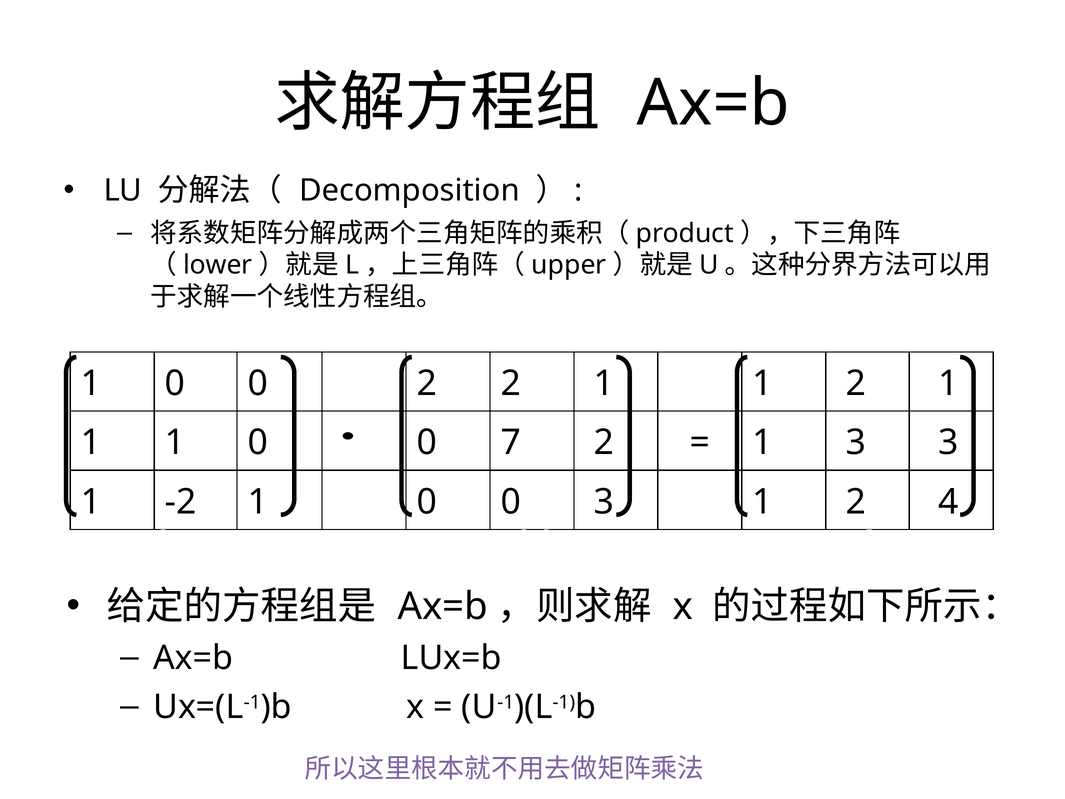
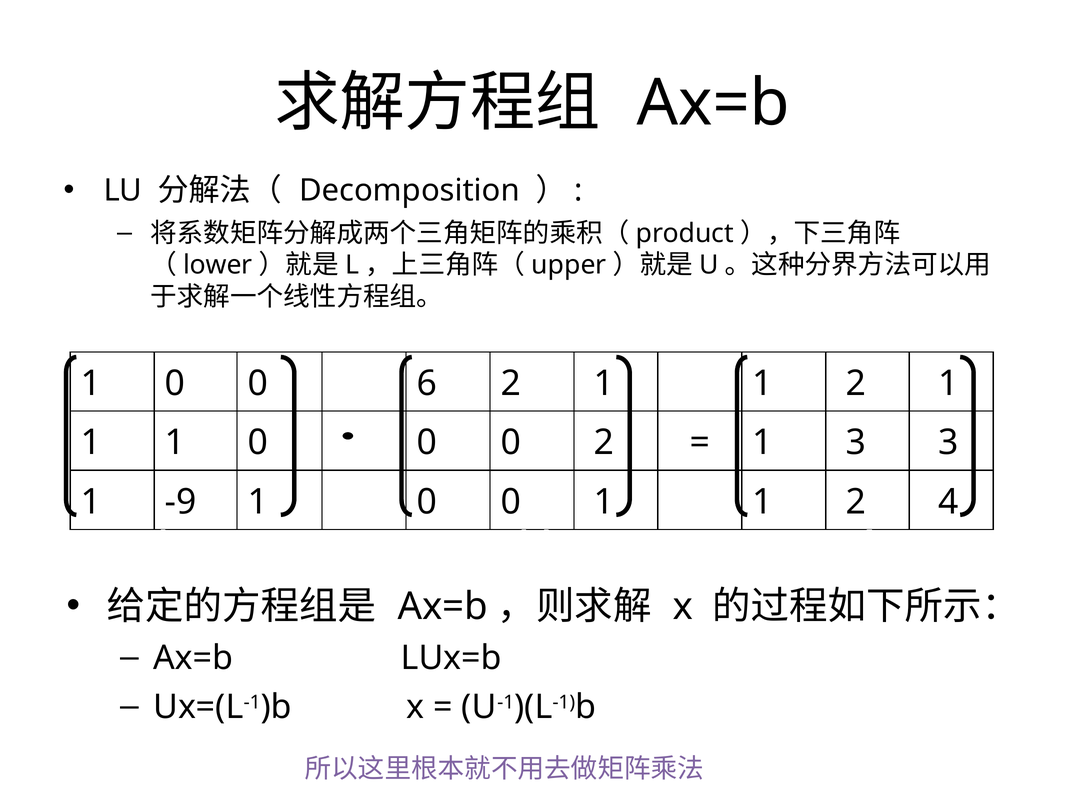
0 2: 2 -> 6 (427, 383)
0 0 7: 7 -> 0 (511, 443)
-2: -2 -> -9 (181, 502)
0 3: 3 -> 1 (604, 502)
